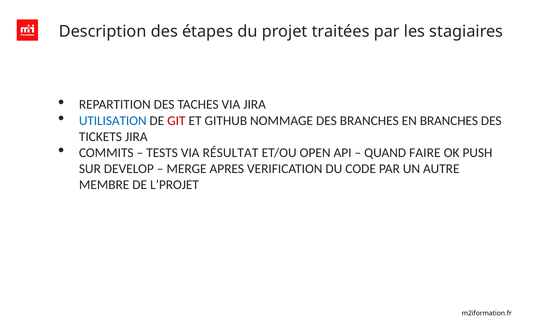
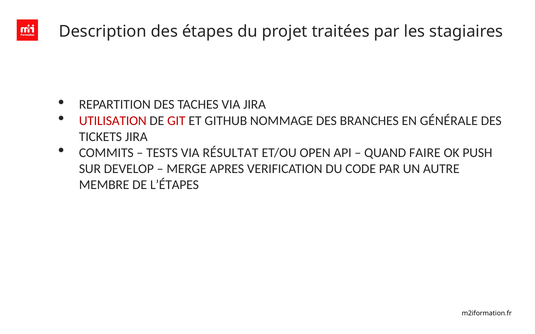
UTILISATION colour: blue -> red (113, 121)
EN BRANCHES: BRANCHES -> GÉNÉRALE (449, 121)
L’PROJET: L’PROJET -> L’ÉTAPES (174, 185)
